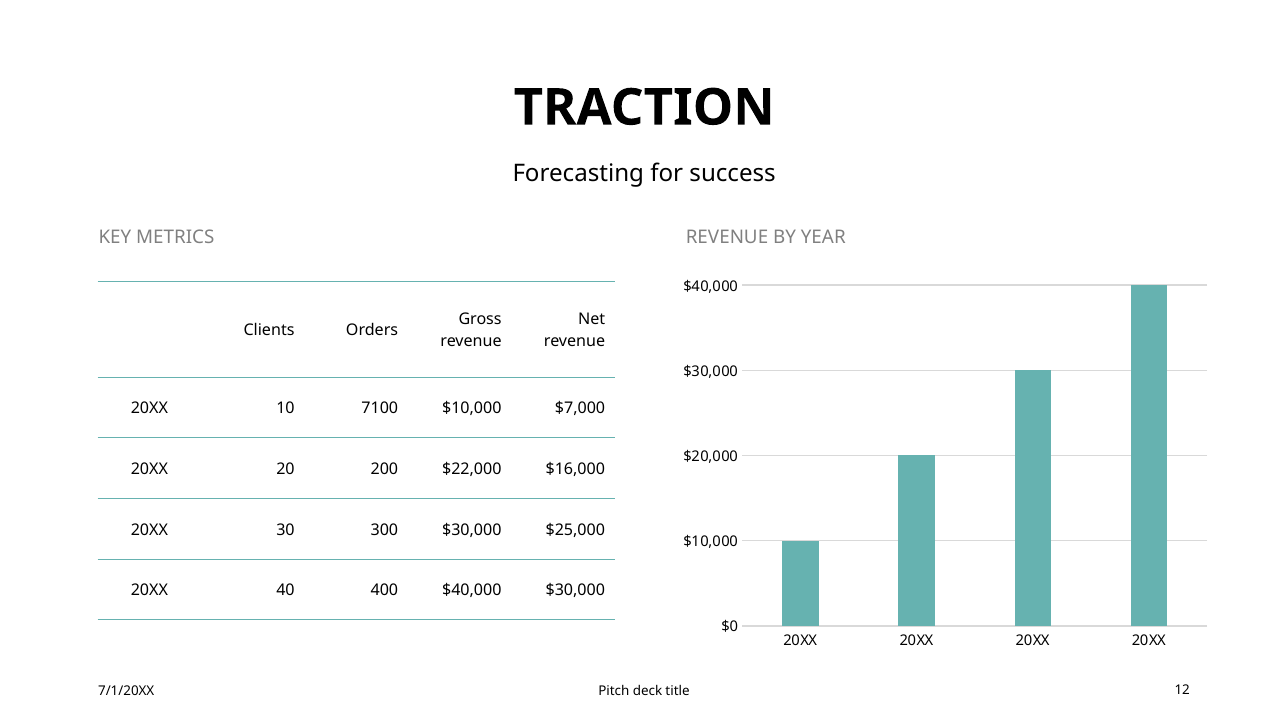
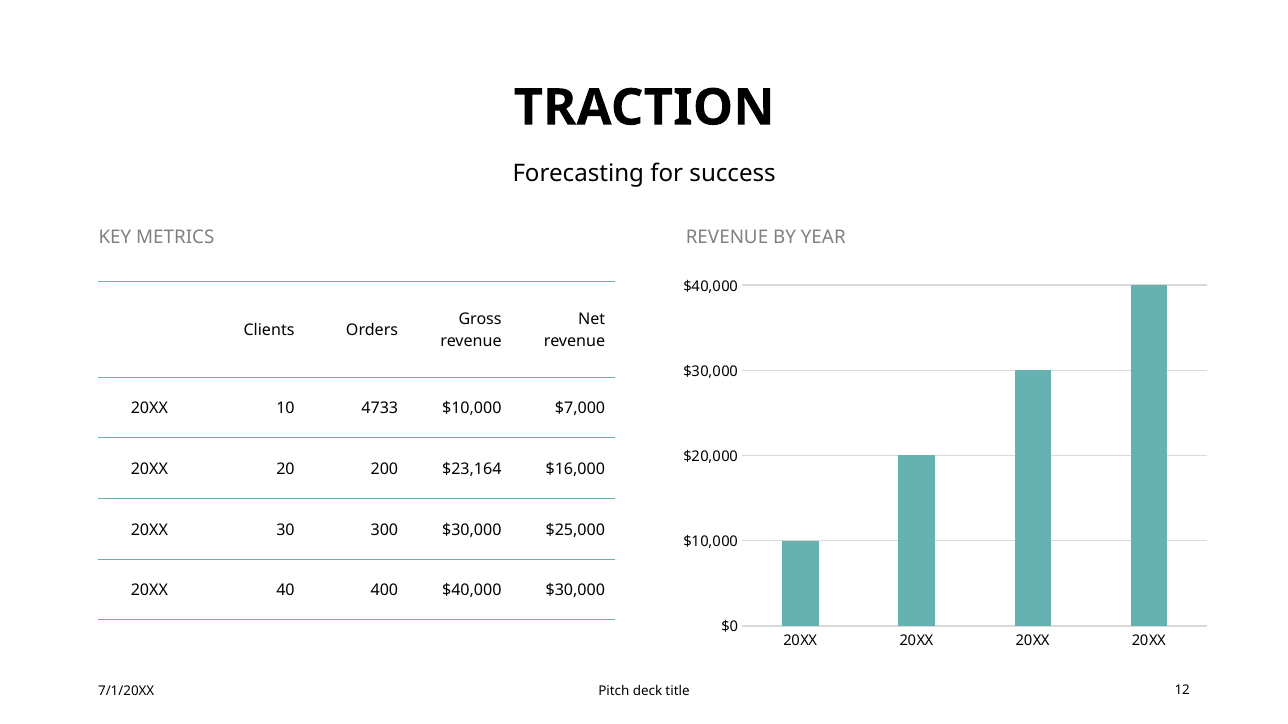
7100: 7100 -> 4733 (380, 409)
$22,000: $22,000 -> $23,164 (472, 469)
